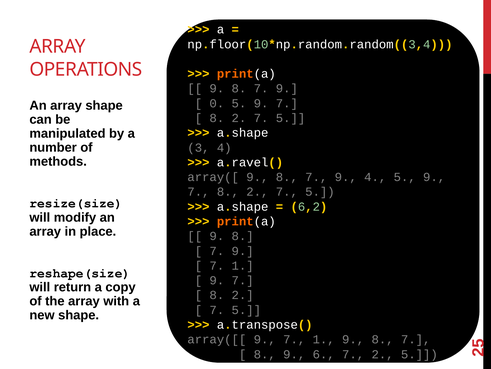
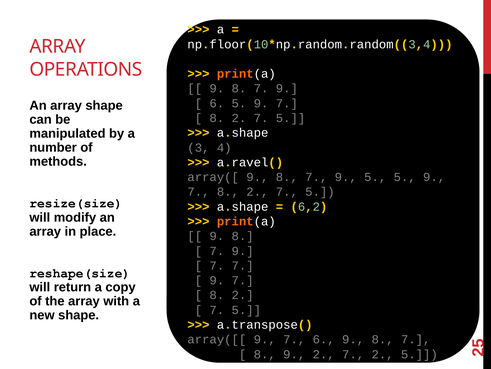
0: 0 -> 6 (217, 103)
9 4: 4 -> 5 (375, 177)
1: 1 -> 7 (243, 265)
9 7 1: 1 -> 6 (324, 339)
9 6: 6 -> 2 (324, 354)
